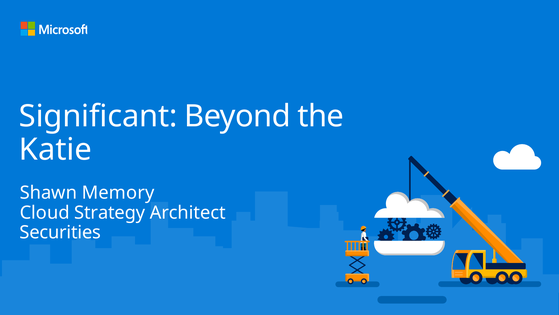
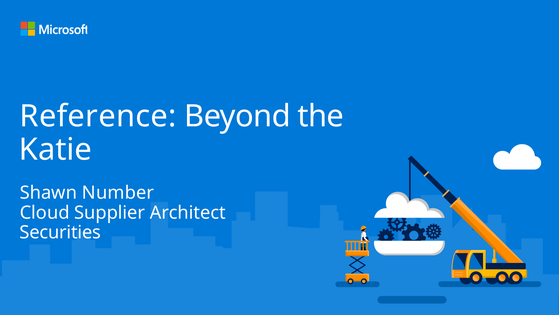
Significant: Significant -> Reference (98, 116)
Memory: Memory -> Number (118, 193)
Strategy: Strategy -> Supplier (110, 212)
